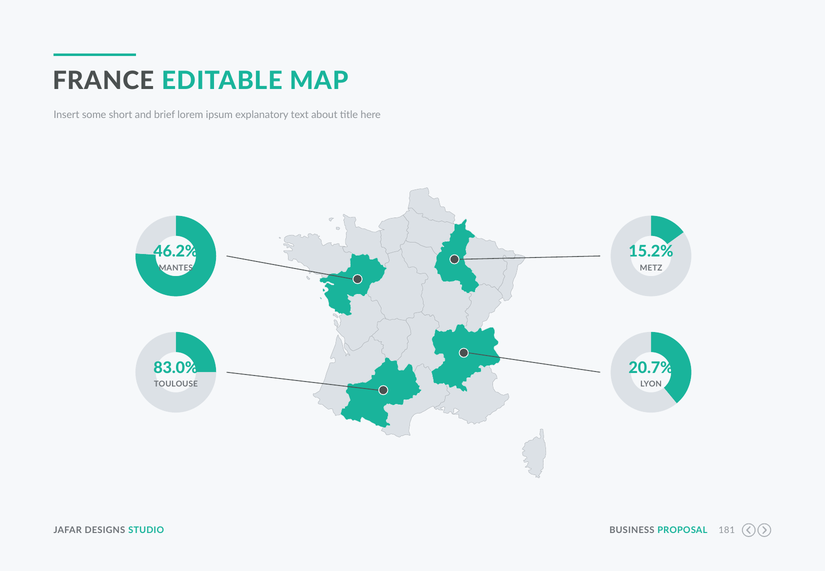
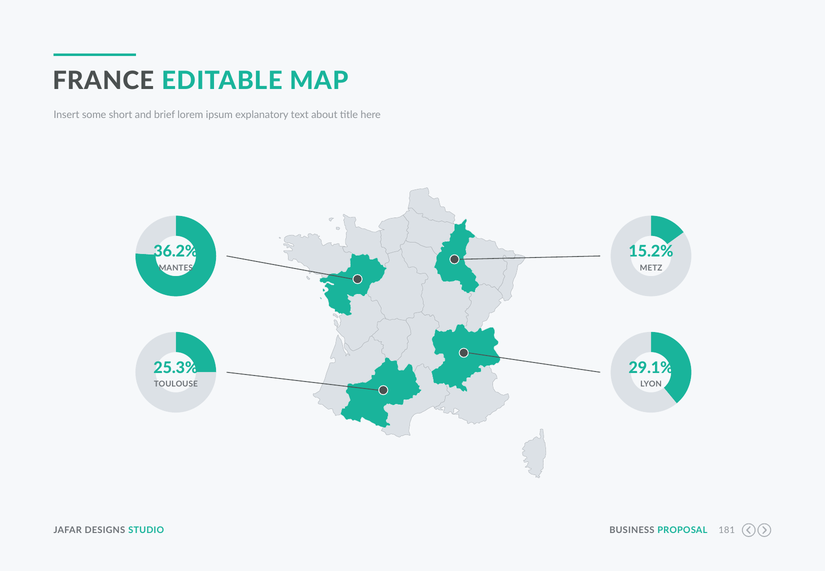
46.2%: 46.2% -> 36.2% (176, 252)
83.0%: 83.0% -> 25.3% (176, 368)
20.7%: 20.7% -> 29.1% (651, 368)
